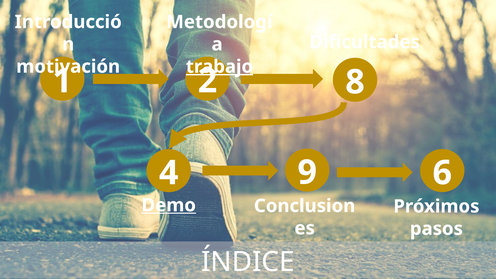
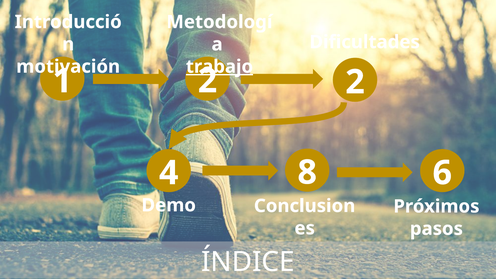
8: 8 -> 2 (355, 82)
9: 9 -> 8 (307, 172)
Demo underline: present -> none (169, 205)
